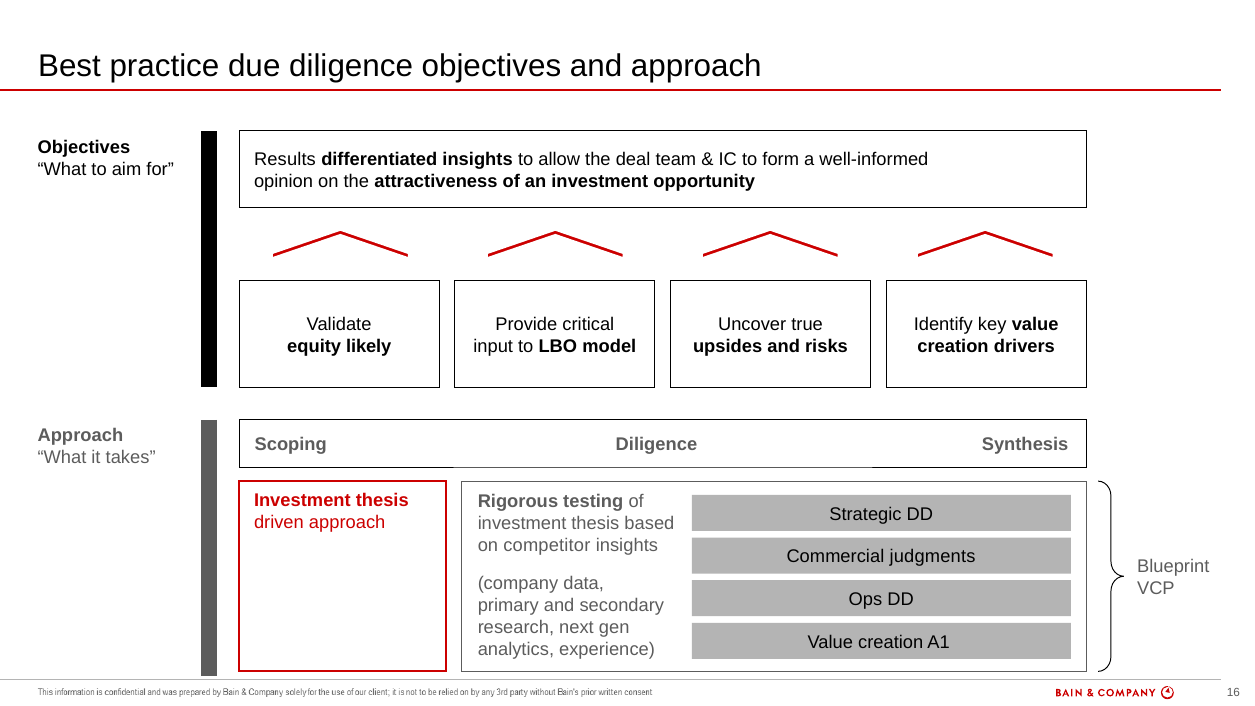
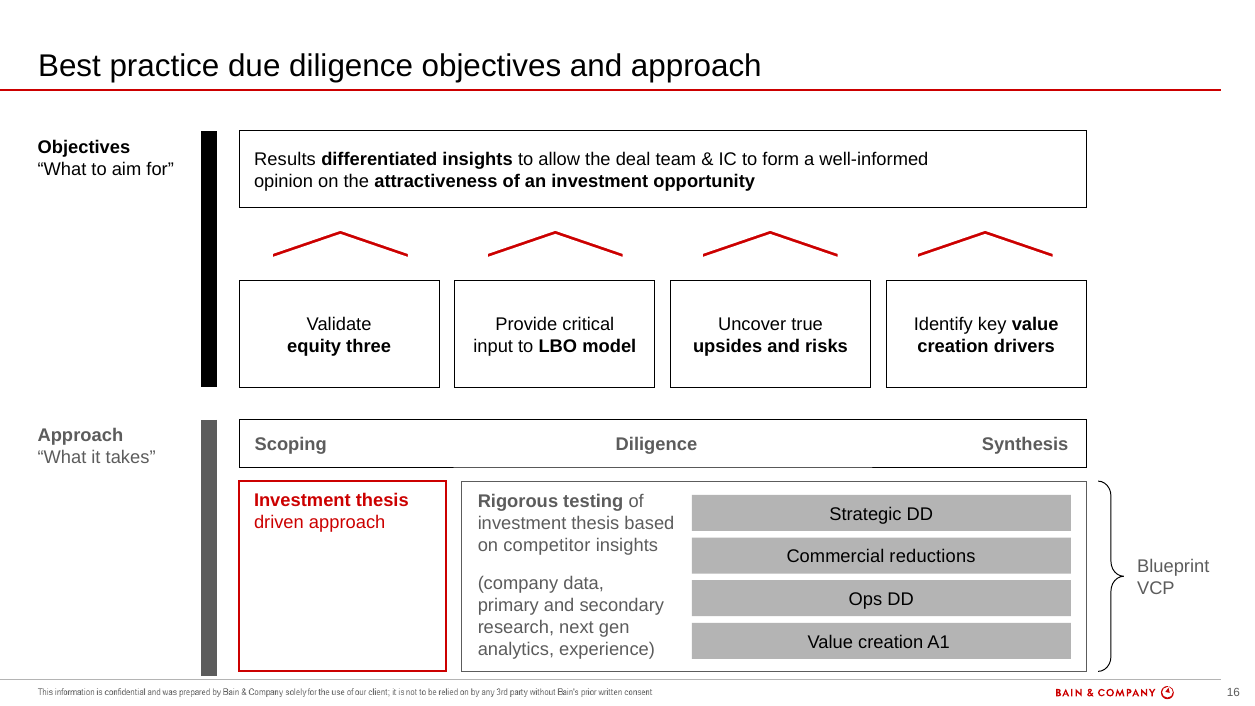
likely: likely -> three (369, 346)
judgments: judgments -> reductions (933, 557)
